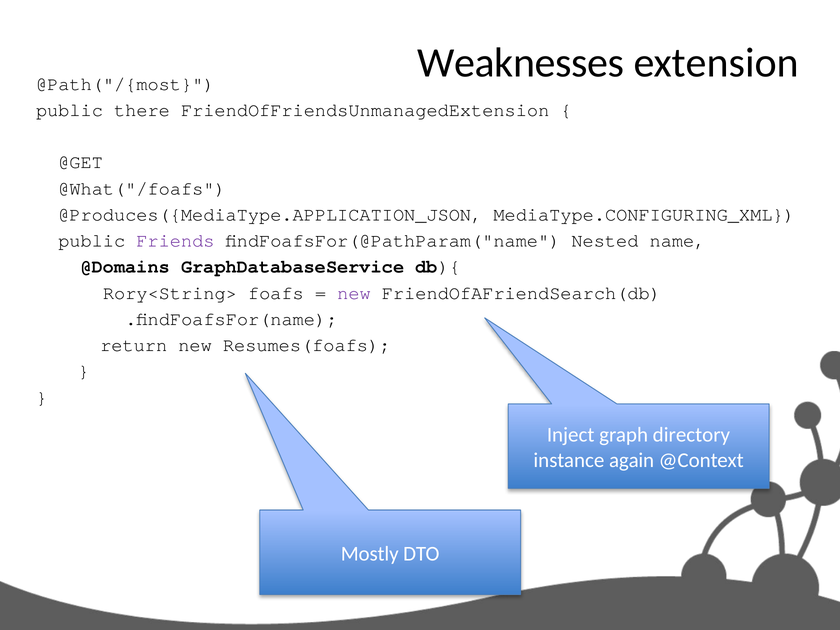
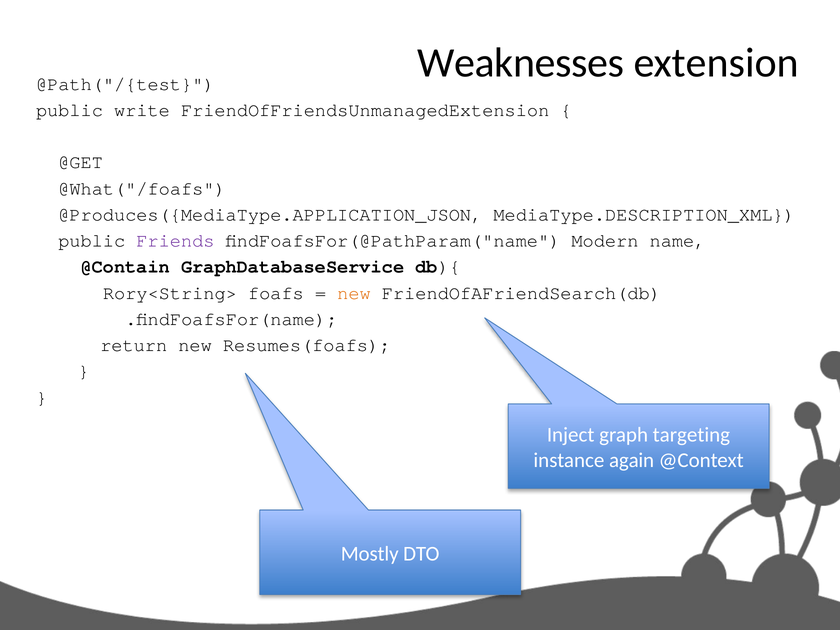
@Path("/{most: @Path("/{most -> @Path("/{test (125, 84)
there: there -> write (142, 110)
MediaType.CONFIGURING_XML: MediaType.CONFIGURING_XML -> MediaType.DESCRIPTION_XML (644, 214)
Nested: Nested -> Modern (605, 241)
@Domains: @Domains -> @Contain (125, 267)
new colour: purple -> orange (354, 293)
directory: directory -> targeting (691, 435)
